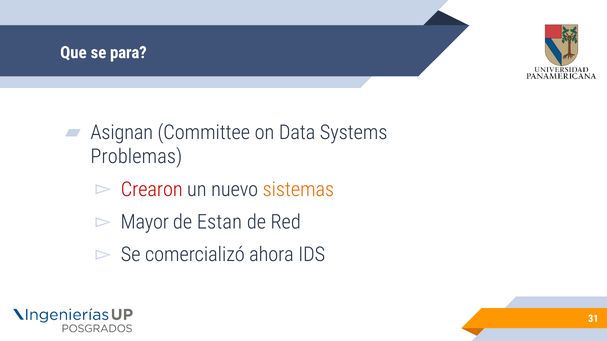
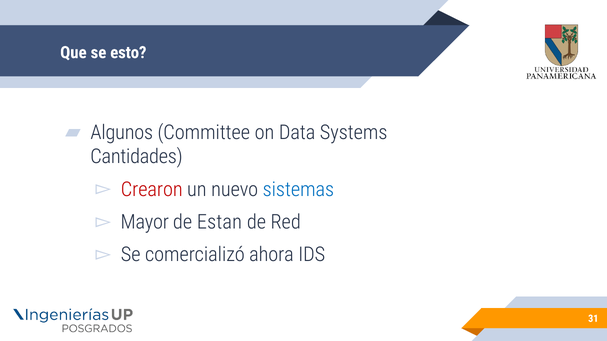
para: para -> esto (128, 53)
Asignan: Asignan -> Algunos (122, 133)
Problemas: Problemas -> Cantidades (136, 157)
sistemas colour: orange -> blue (298, 190)
